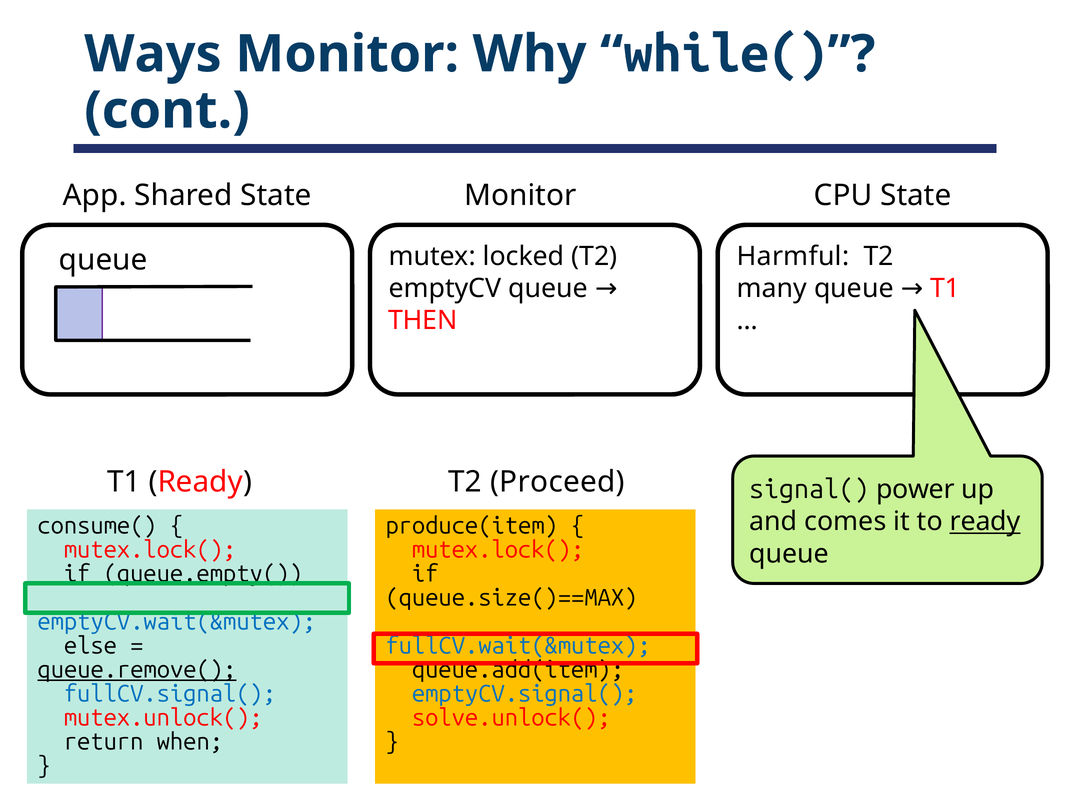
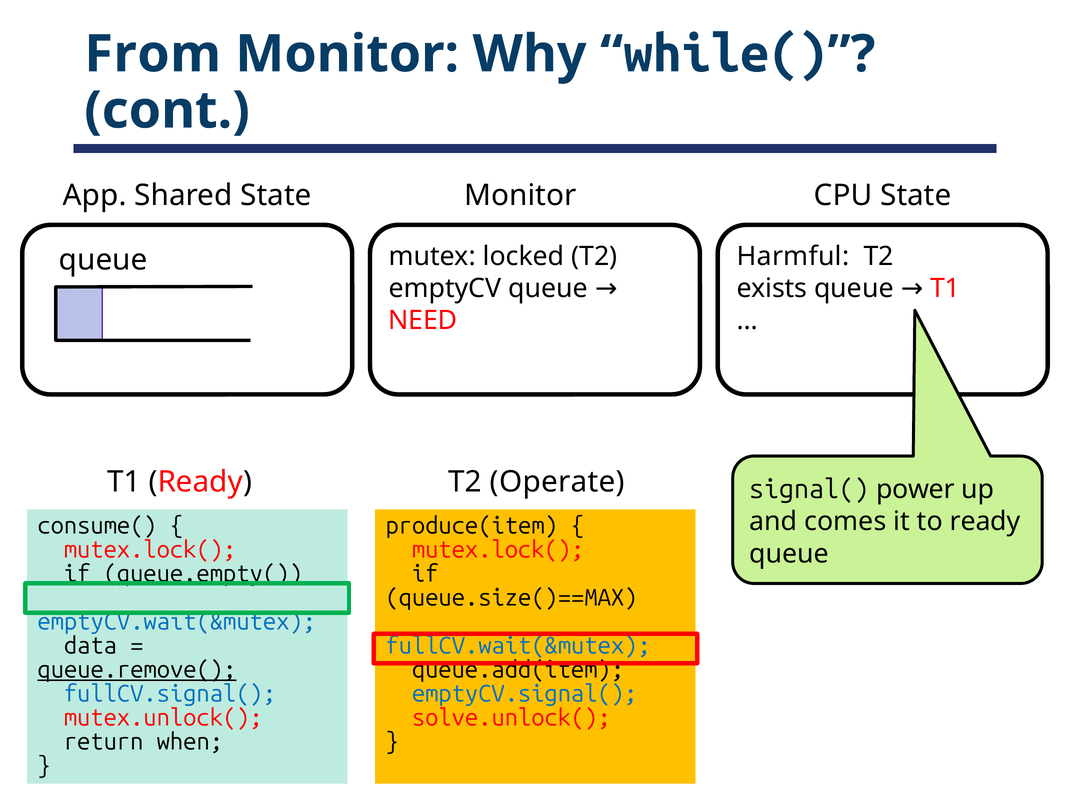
Ways: Ways -> From (153, 54)
many: many -> exists (772, 288)
THEN: THEN -> NEED (423, 320)
Proceed: Proceed -> Operate (557, 482)
ready underline: present -> none (985, 521)
else: else -> data (90, 645)
